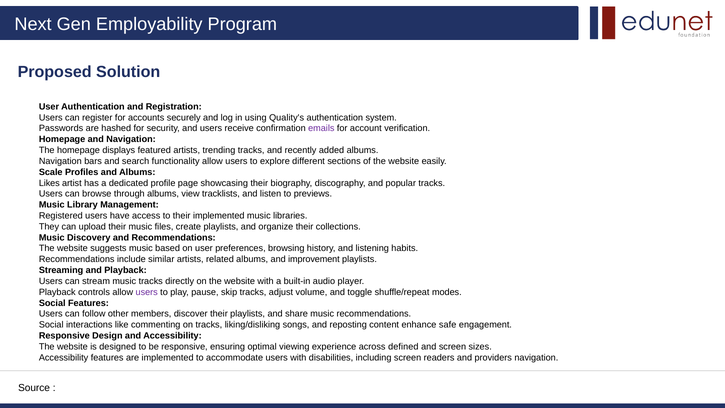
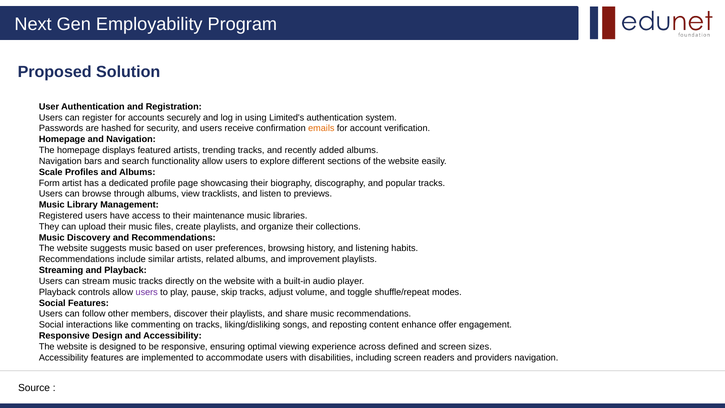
Quality's: Quality's -> Limited's (287, 118)
emails colour: purple -> orange (321, 128)
Likes: Likes -> Form (49, 183)
their implemented: implemented -> maintenance (219, 216)
safe: safe -> offer (448, 325)
